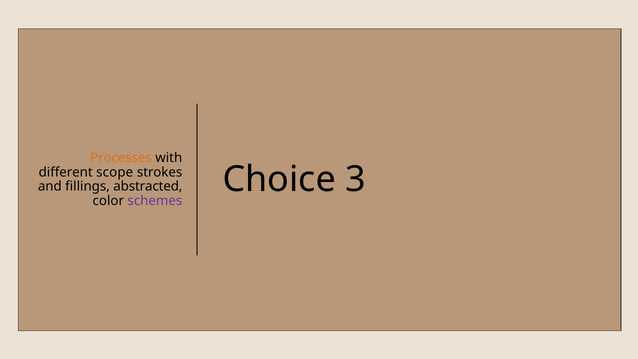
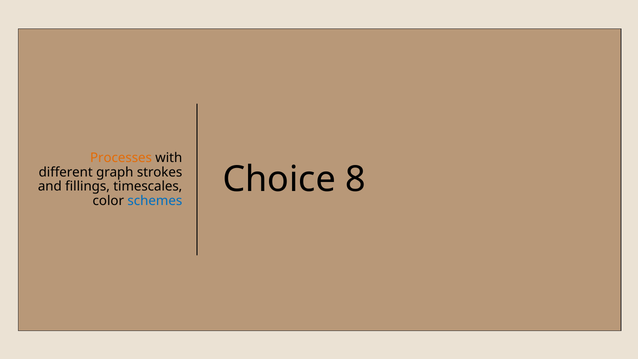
scope: scope -> graph (115, 172)
abstracted: abstracted -> timescales (148, 187)
schemes colour: purple -> blue (155, 201)
3: 3 -> 8 (355, 179)
